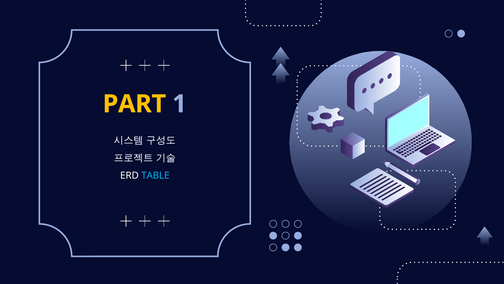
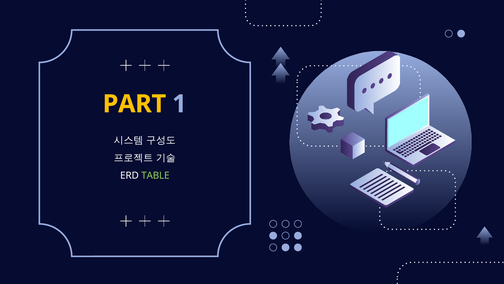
TABLE colour: light blue -> light green (155, 175)
